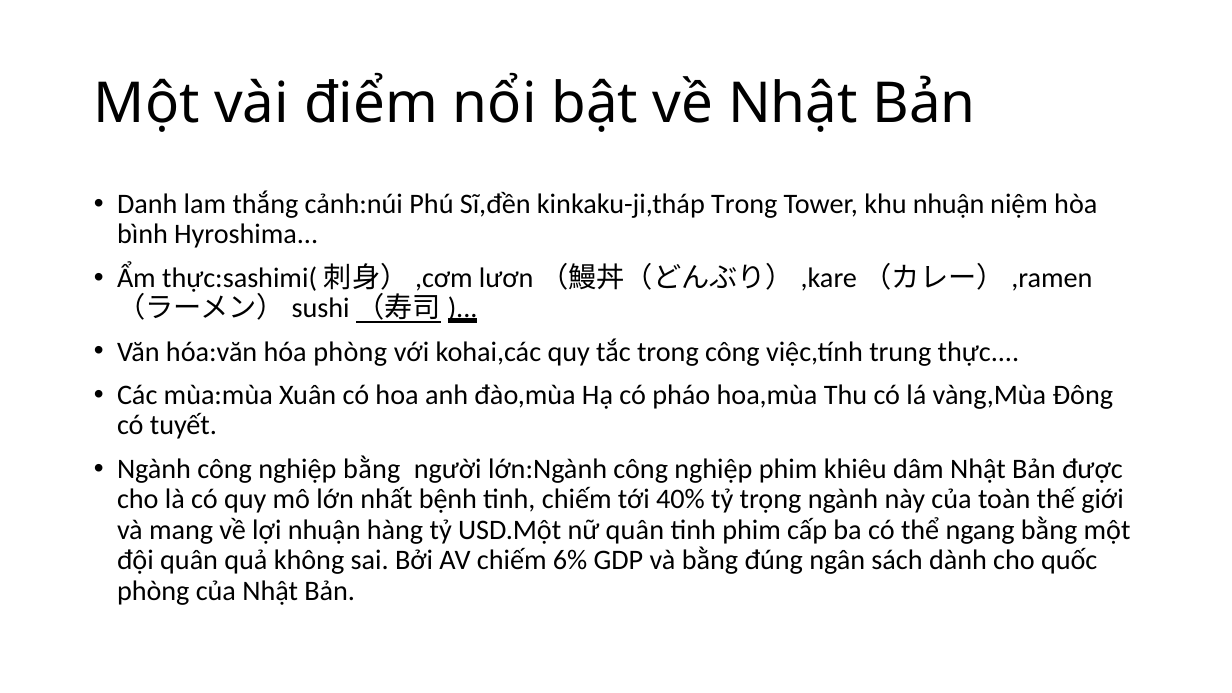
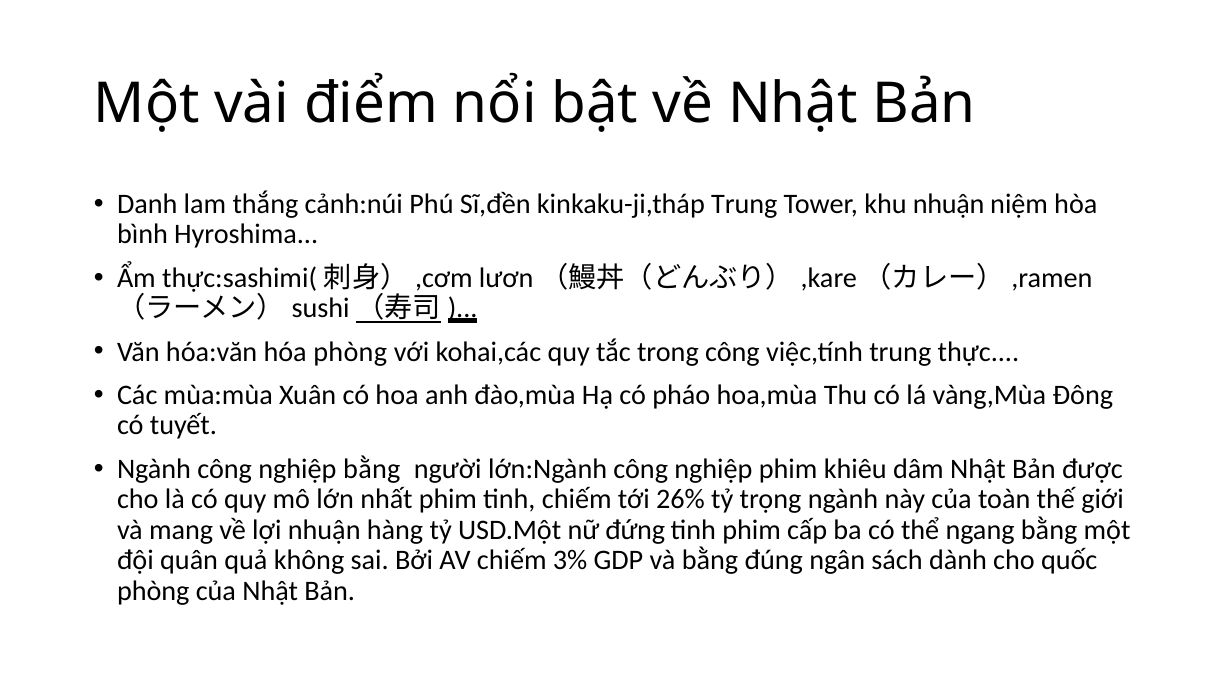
kinkaku-ji,tháp Trong: Trong -> Trung (744, 204)
nhất bệnh: bệnh -> phim (448, 499)
40%: 40% -> 26% (681, 499)
nữ quân: quân -> đứng (635, 530)
6%: 6% -> 3% (570, 560)
